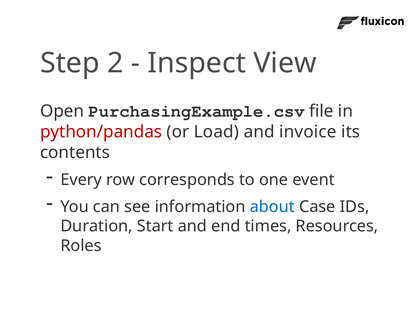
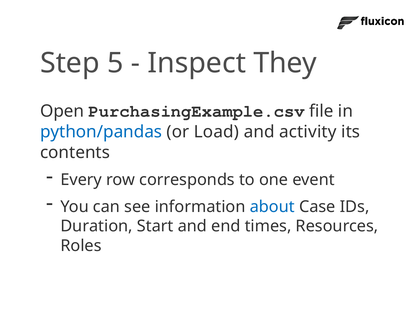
2: 2 -> 5 (115, 63)
View: View -> They (285, 63)
python/pandas colour: red -> blue (101, 132)
invoice: invoice -> activity (308, 132)
